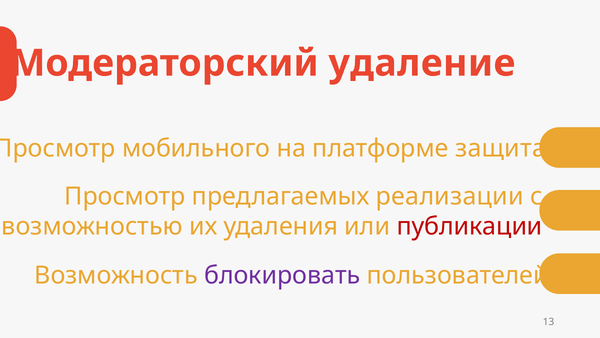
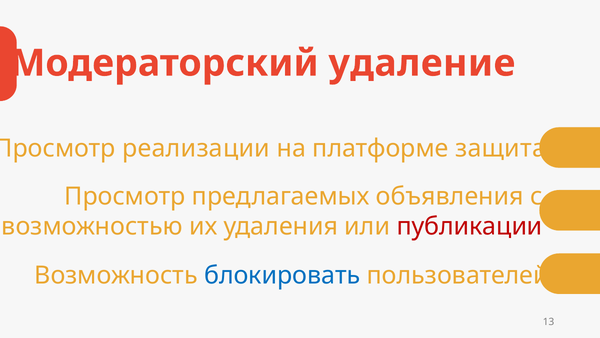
мобильного: мобильного -> реализации (196, 148)
реализации: реализации -> объявления (450, 196)
блокировать colour: purple -> blue (282, 275)
